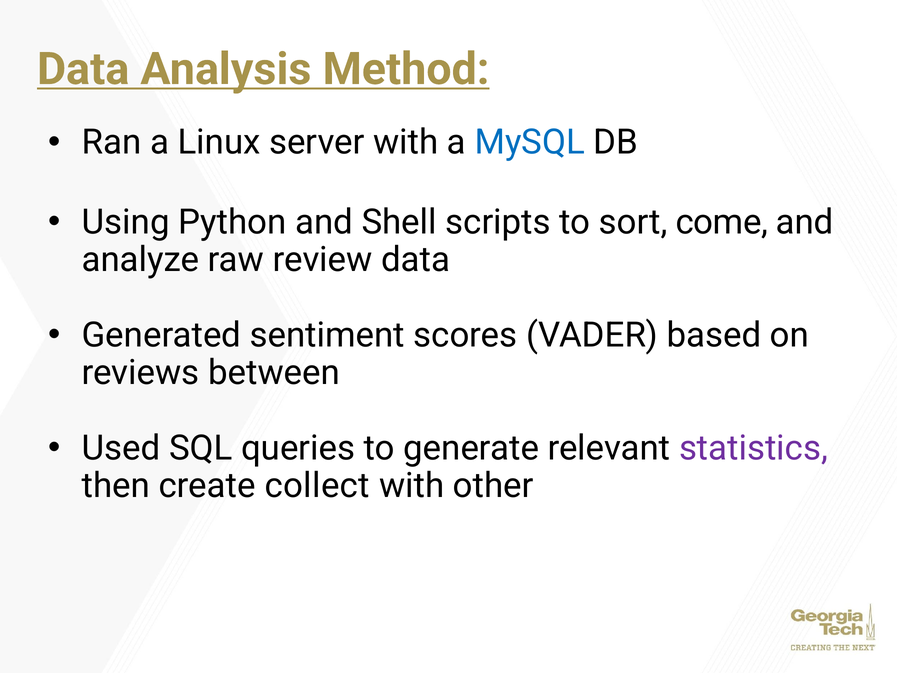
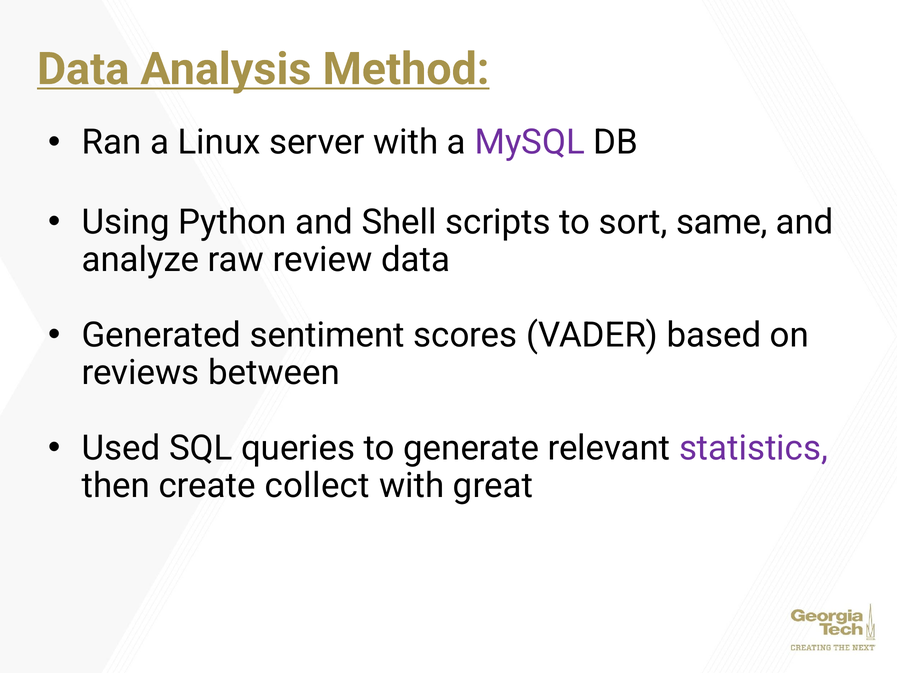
MySQL colour: blue -> purple (530, 142)
come: come -> same (722, 222)
other: other -> great (493, 486)
